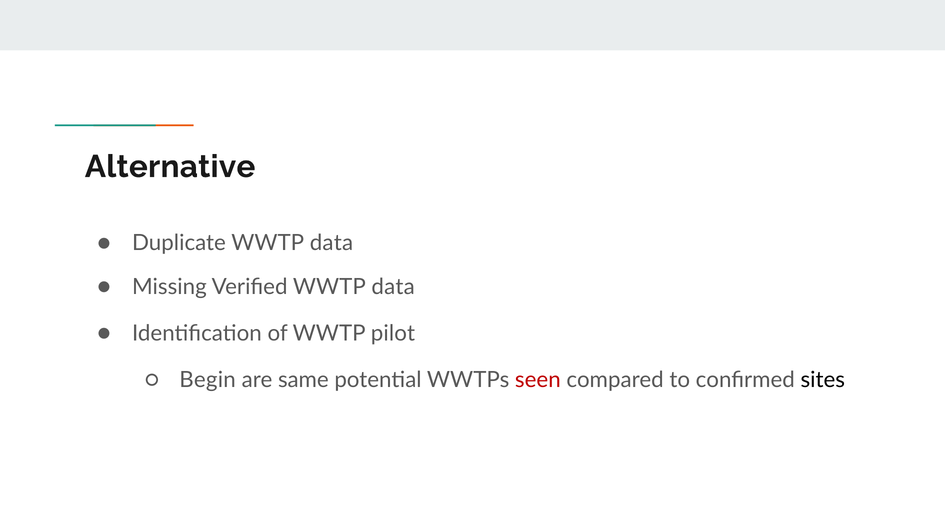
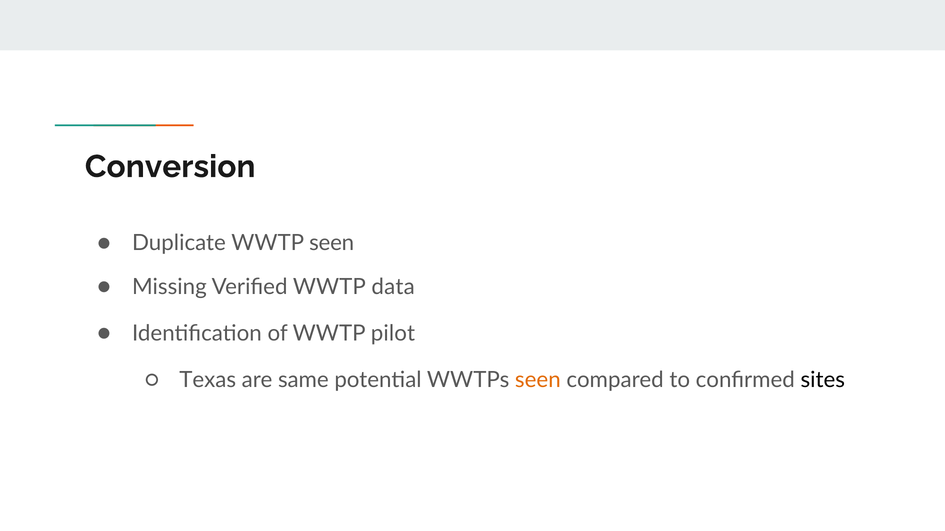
Alternative: Alternative -> Conversion (170, 167)
Duplicate WWTP data: data -> seen (332, 243)
Begin: Begin -> Texas (208, 380)
seen colour: red -> orange (538, 380)
